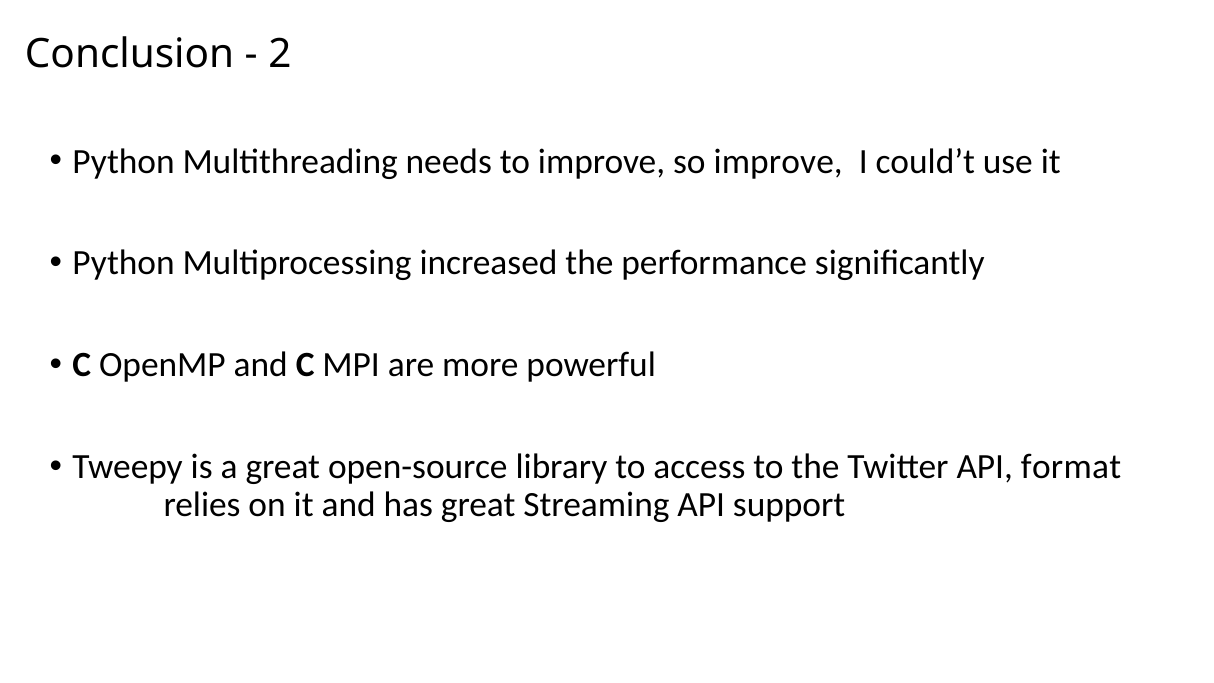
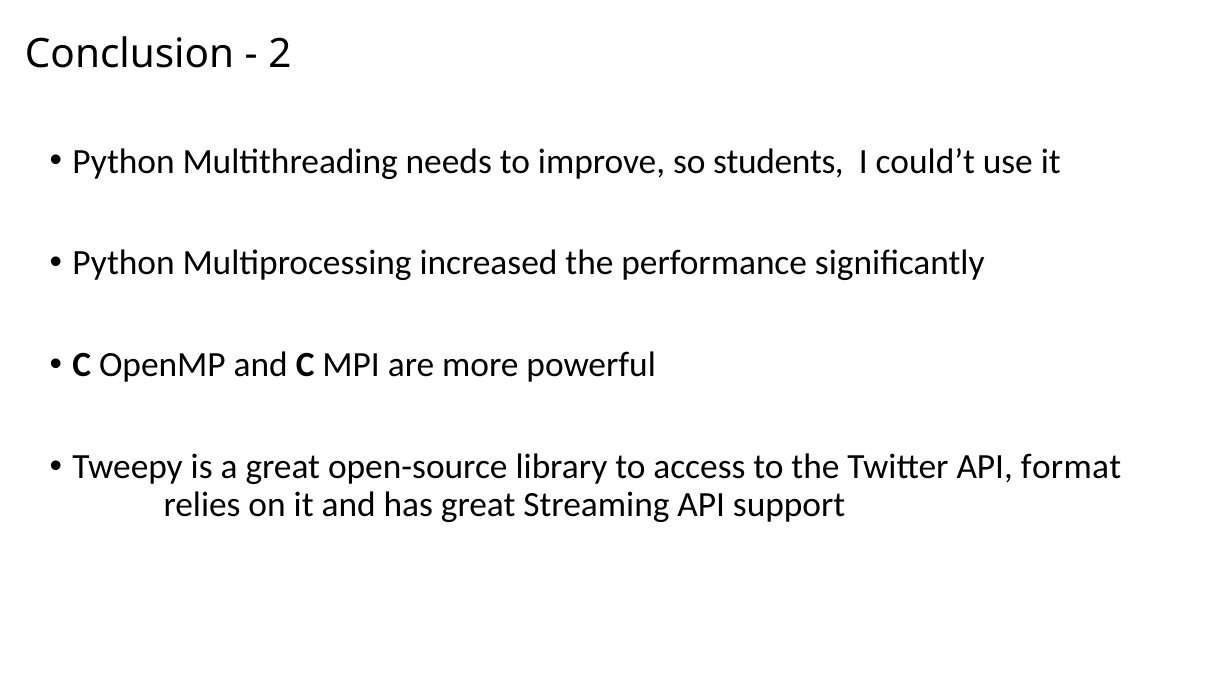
so improve: improve -> students (778, 161)
